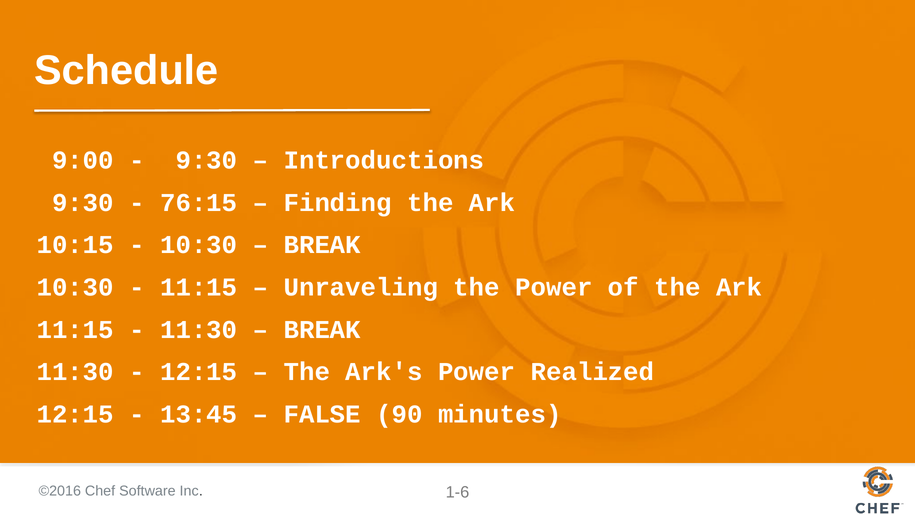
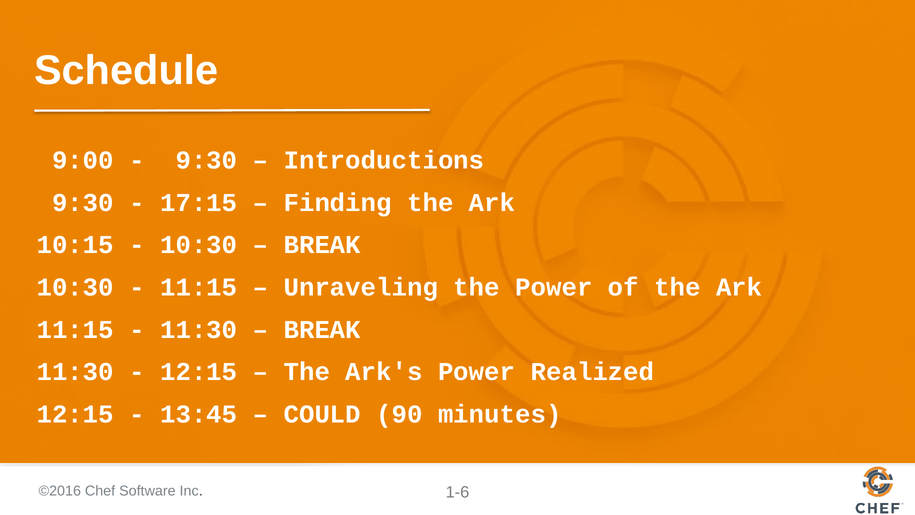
76:15: 76:15 -> 17:15 (199, 202)
FALSE: FALSE -> COULD (322, 414)
